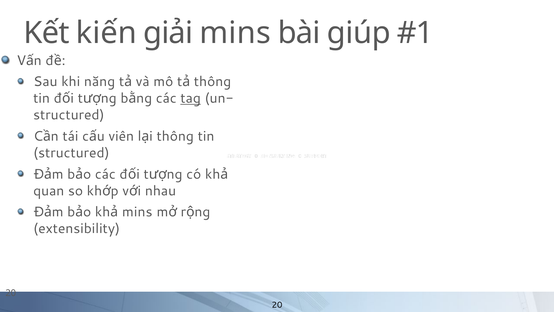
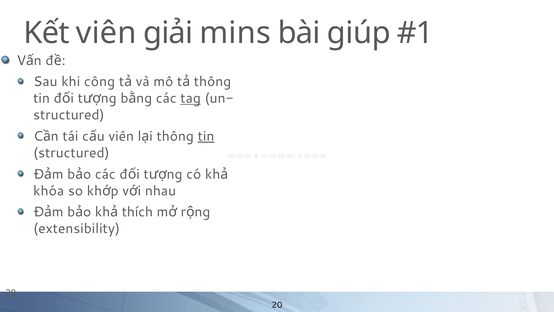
Kết kiến: kiến -> viên (106, 33)
năng: năng -> công (100, 82)
tin underline: none -> present (206, 136)
quan: quan -> khóa (49, 191)
mins: mins -> thích (137, 212)
